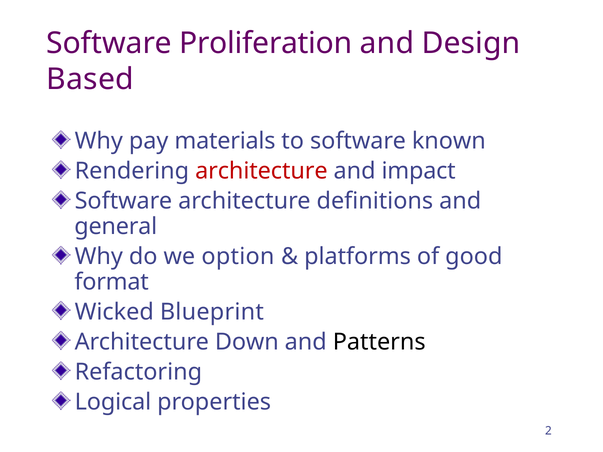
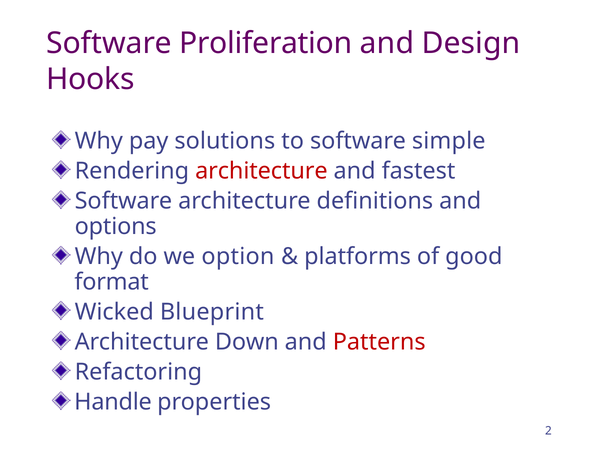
Based: Based -> Hooks (90, 80)
materials: materials -> solutions (225, 141)
known: known -> simple (449, 141)
impact: impact -> fastest (419, 171)
general: general -> options (116, 227)
Patterns colour: black -> red (379, 342)
Logical: Logical -> Handle (113, 402)
